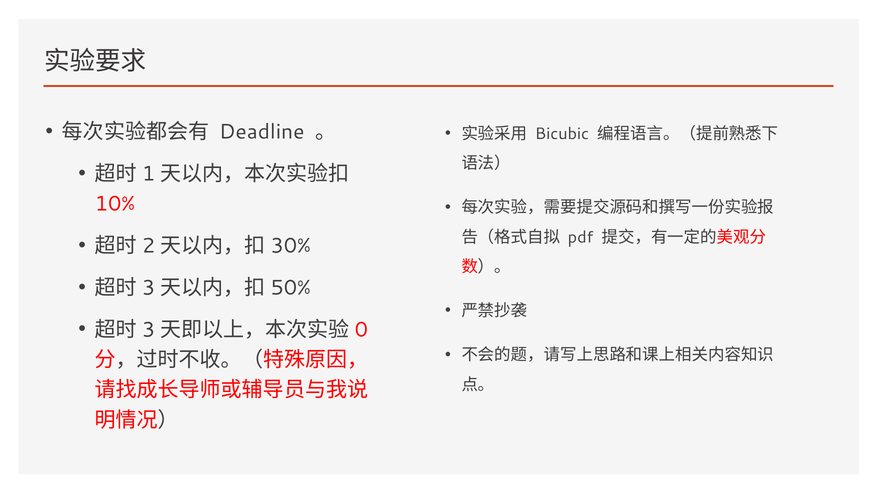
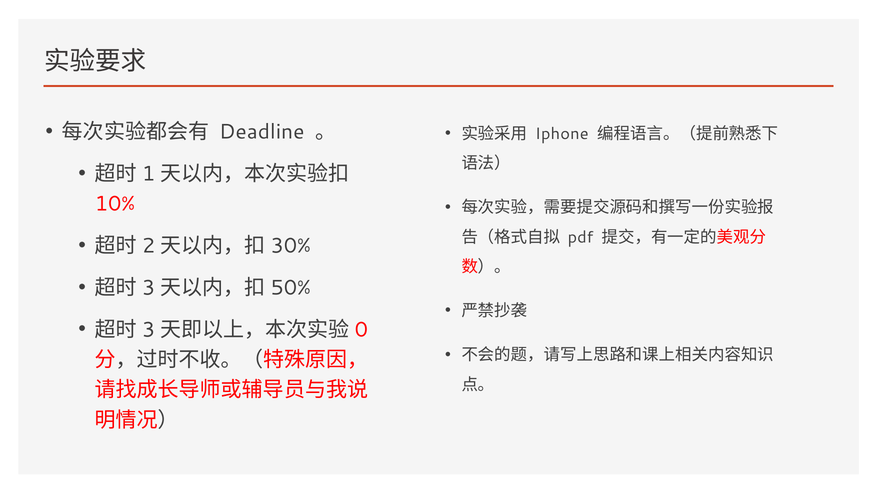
Bicubic: Bicubic -> Iphone (562, 134)
